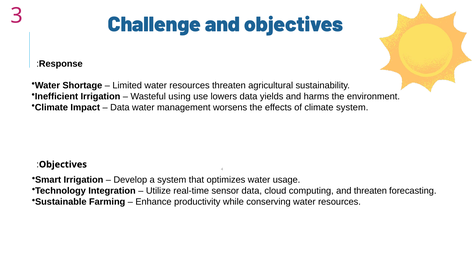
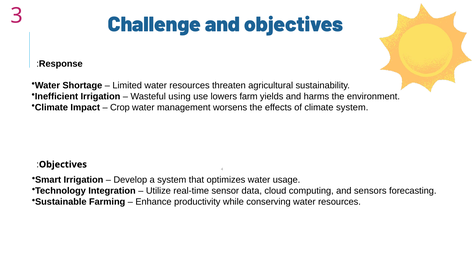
lowers data: data -> farm (249, 96)
Data: Data -> Crop (120, 107)
and threaten: threaten -> sensors (370, 190)
